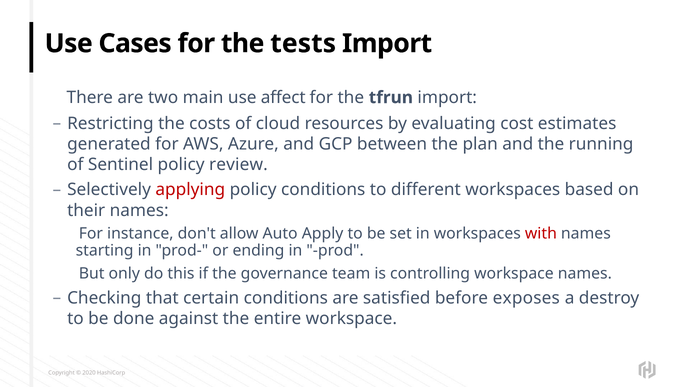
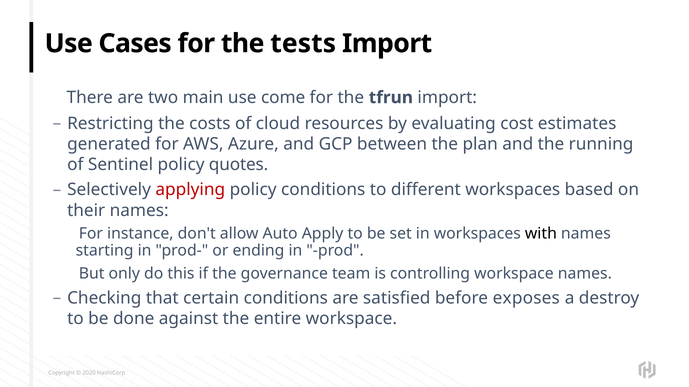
affect: affect -> come (283, 98)
review: review -> quotes (239, 165)
with colour: red -> black (541, 234)
